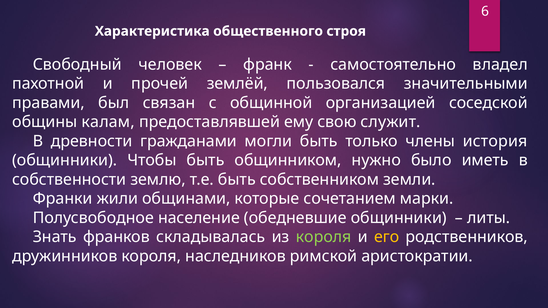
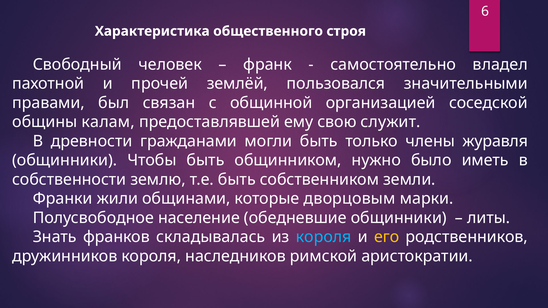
история: история -> журавля (495, 141)
сочетанием: сочетанием -> дворцовым (350, 199)
короля colour: light green -> light blue (324, 237)
